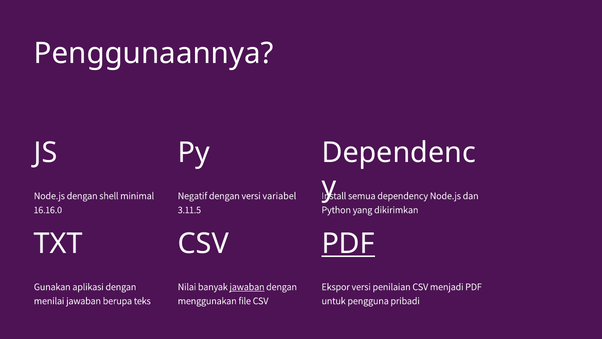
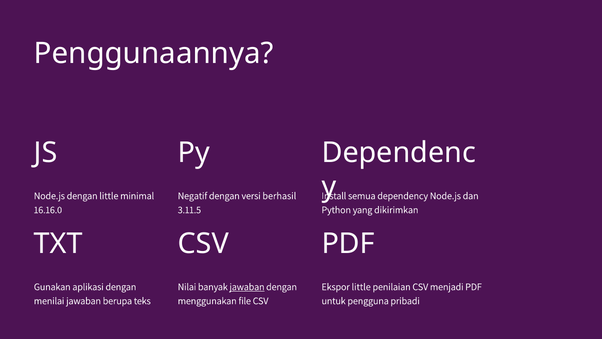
dengan shell: shell -> little (109, 196)
variabel: variabel -> berhasil (279, 196)
PDF underline: present -> none (348, 244)
Ekspor versi: versi -> little (361, 287)
